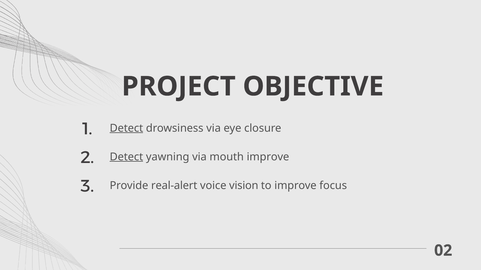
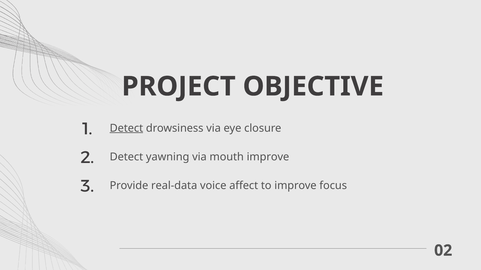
Detect underline: present -> none (126, 157)
real-alert: real-alert -> real-data (174, 186)
vision: vision -> affect (244, 186)
